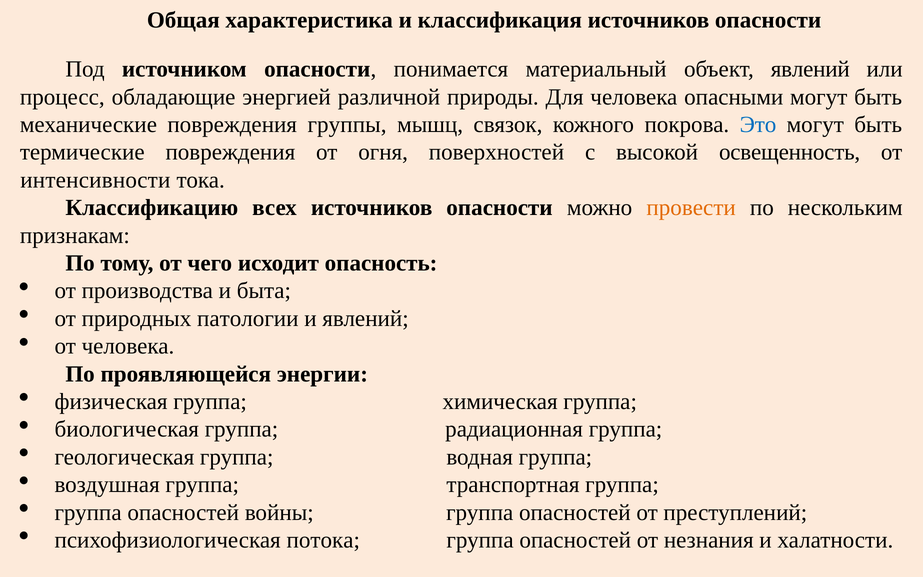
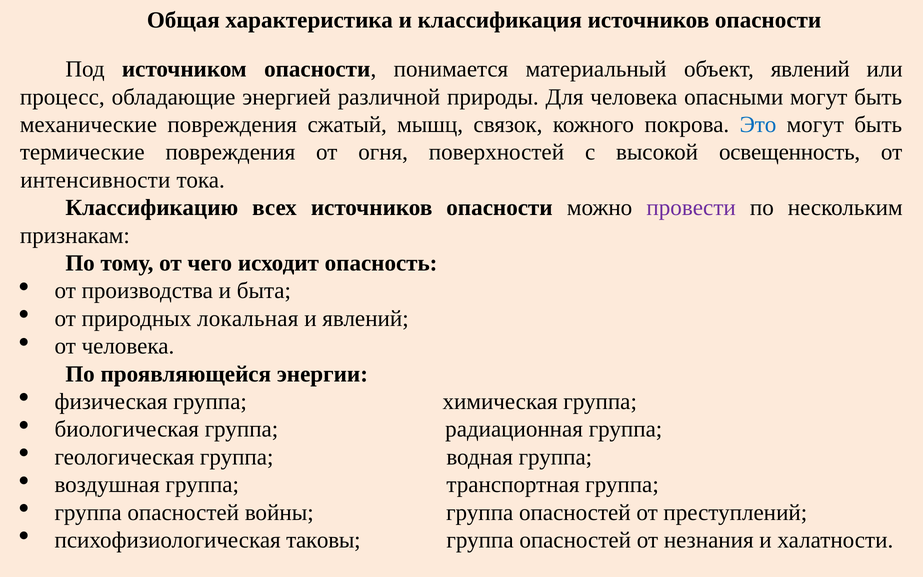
группы: группы -> сжатый (347, 125)
провести colour: orange -> purple (691, 208)
патологии: патологии -> локальная (248, 318)
потока: потока -> таковы (323, 540)
